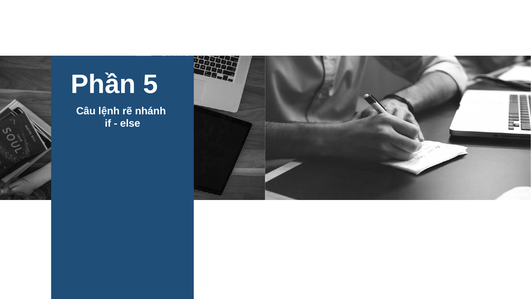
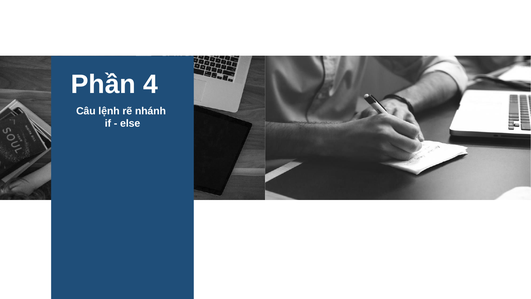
5: 5 -> 4 (150, 84)
